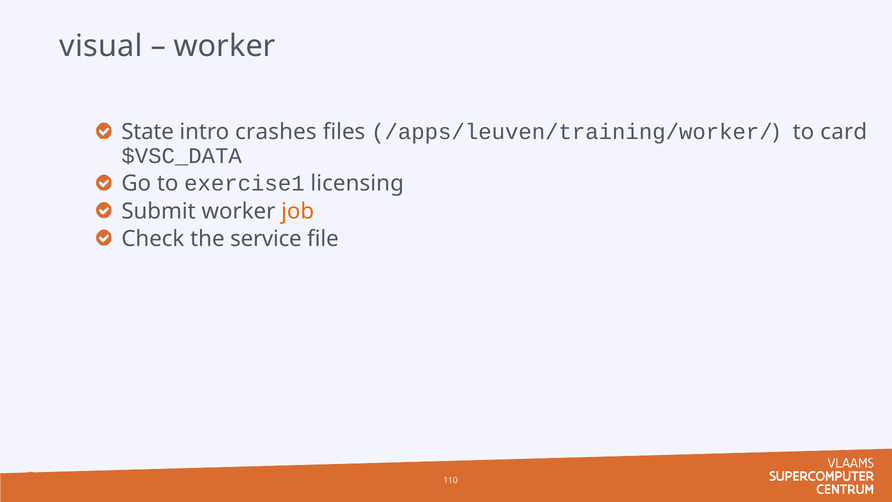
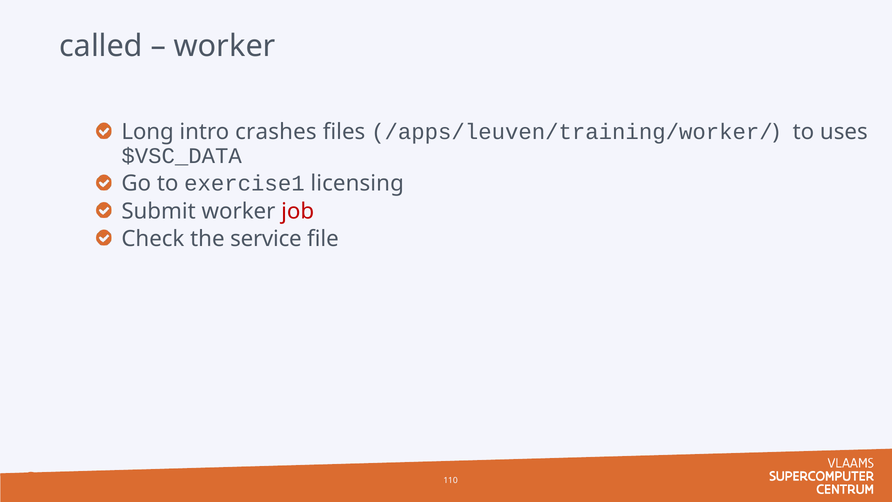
visual: visual -> called (101, 46)
State: State -> Long (148, 132)
card: card -> uses (844, 132)
job colour: orange -> red (298, 211)
